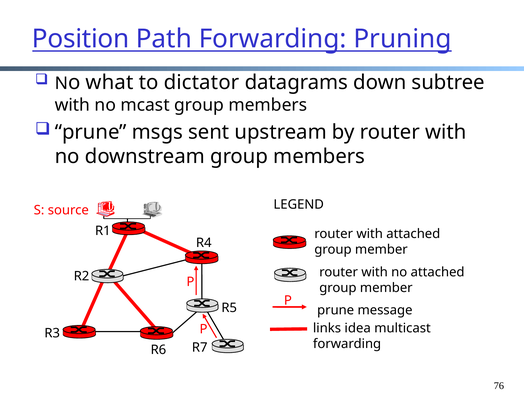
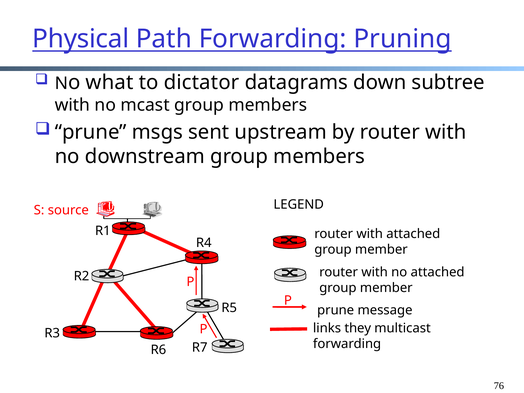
Position: Position -> Physical (81, 39)
idea: idea -> they (358, 328)
